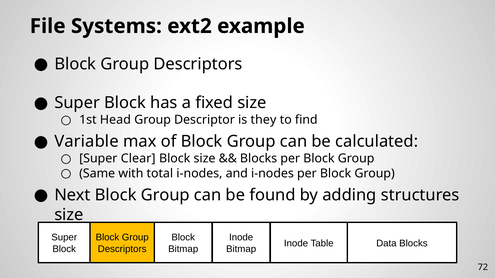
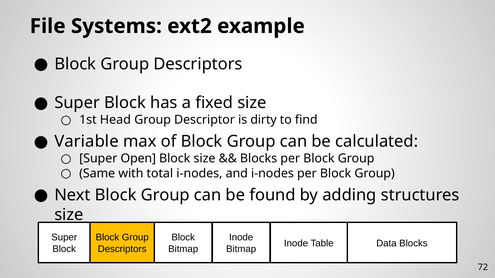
they: they -> dirty (264, 120)
Clear: Clear -> Open (138, 159)
